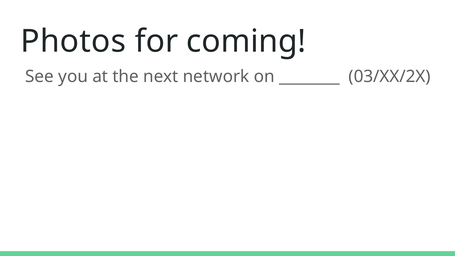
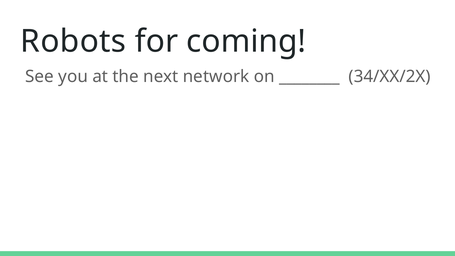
Photos: Photos -> Robots (73, 41)
03/XX/2X: 03/XX/2X -> 34/XX/2X (390, 76)
